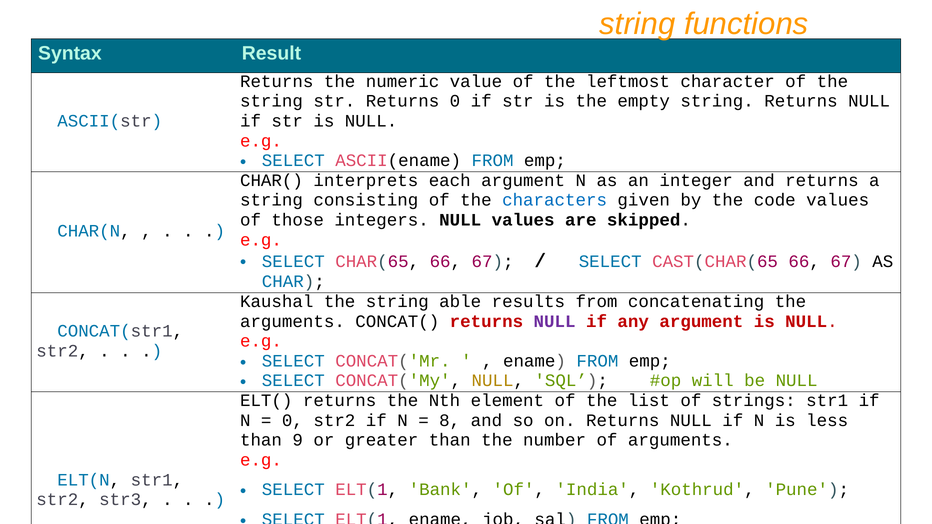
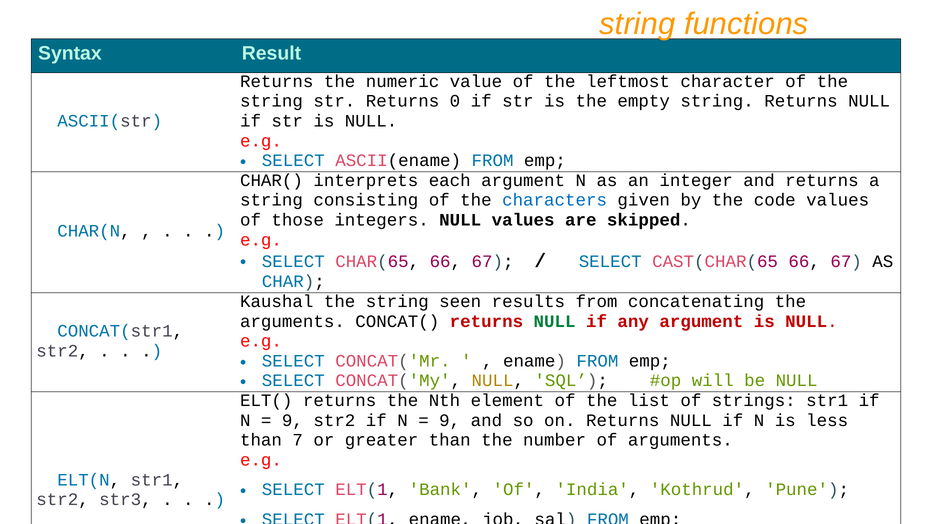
able: able -> seen (460, 302)
NULL colour: purple -> green (555, 321)
0: 0 -> 9 (292, 421)
8: 8 -> 9 (450, 421)
9: 9 -> 7 (298, 440)
